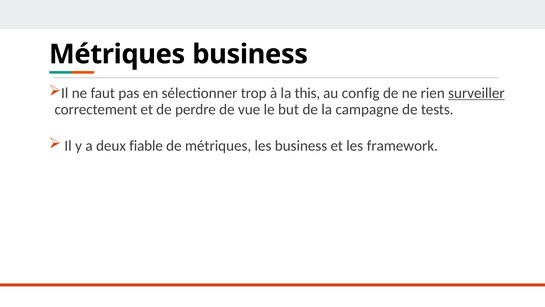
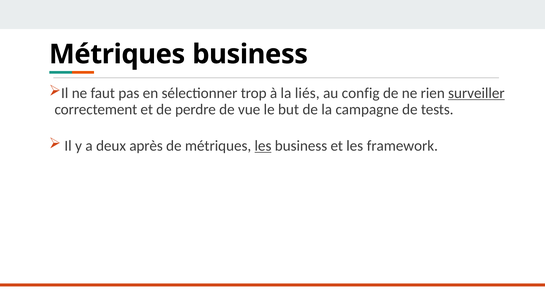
this: this -> liés (307, 93)
fiable: fiable -> après (146, 146)
les underline: none -> present (263, 146)
